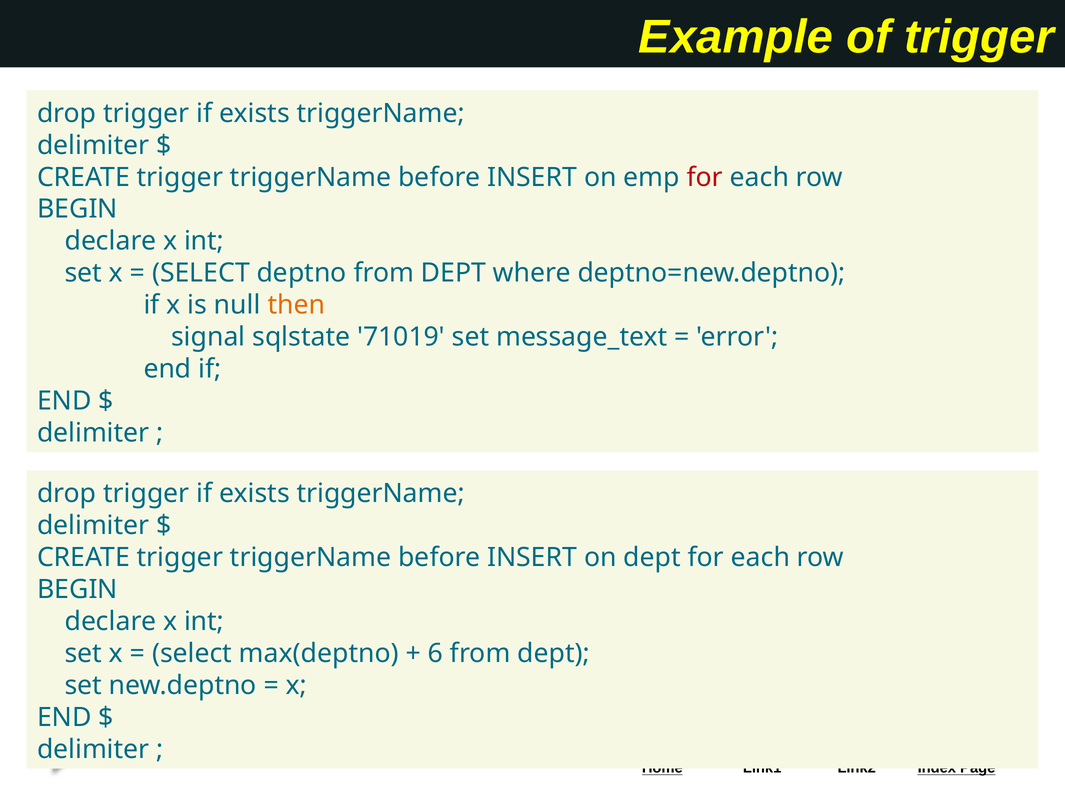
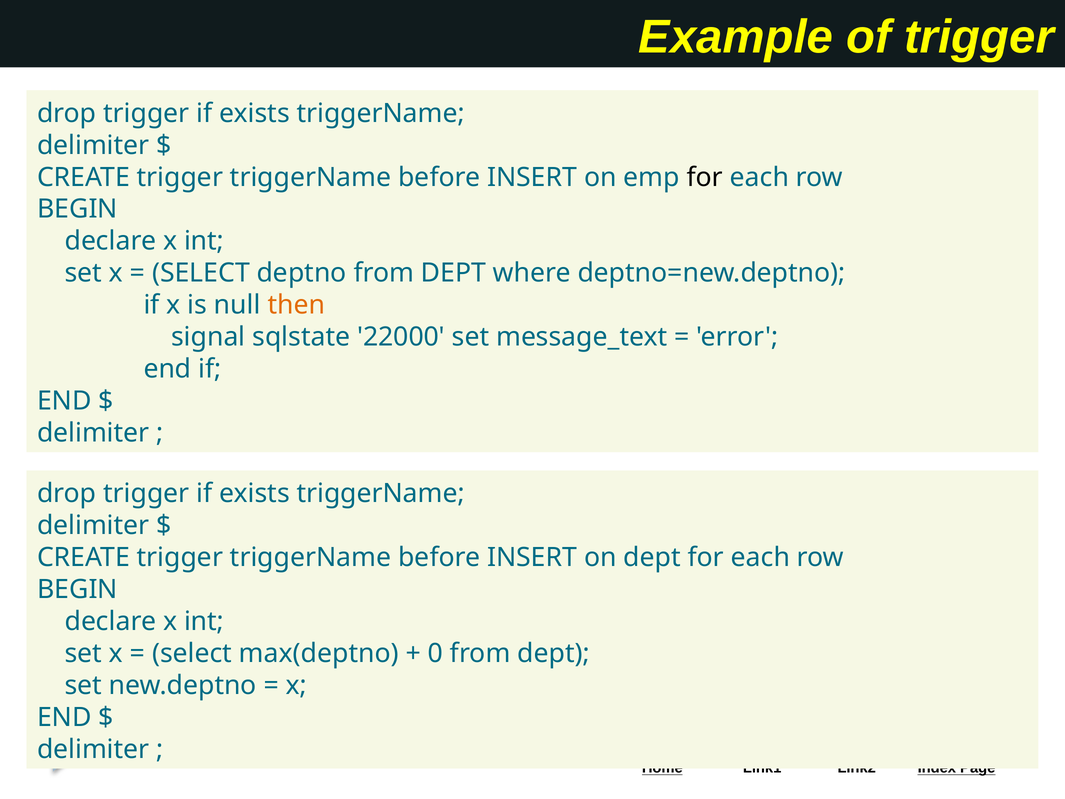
for colour: red -> black (705, 177)
71019: 71019 -> 22000 (401, 337)
6: 6 -> 0 (435, 653)
